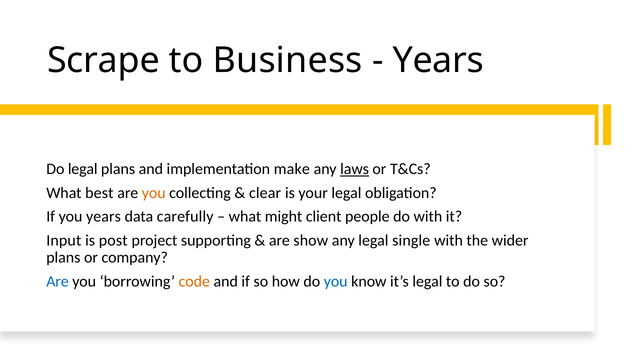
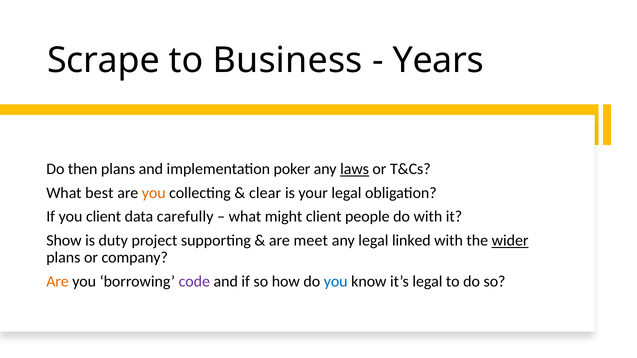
Do legal: legal -> then (83, 169)
make: make -> poker (292, 169)
you years: years -> client (104, 217)
Input: Input -> Show (64, 241)
post: post -> duty (113, 241)
show: show -> meet (311, 241)
single: single -> linked (411, 241)
wider underline: none -> present (510, 241)
Are colour: blue -> orange (57, 282)
code colour: orange -> purple (194, 282)
